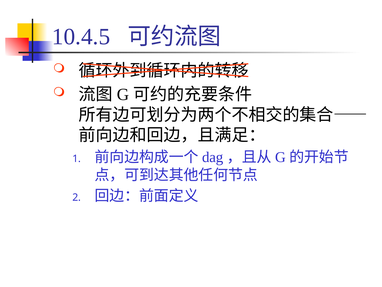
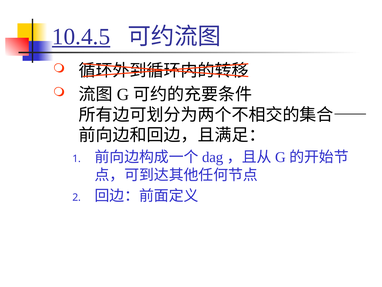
10.4.5 underline: none -> present (81, 37)
